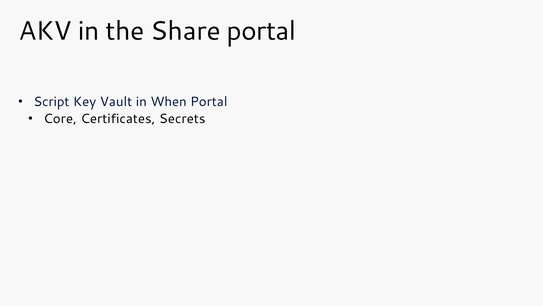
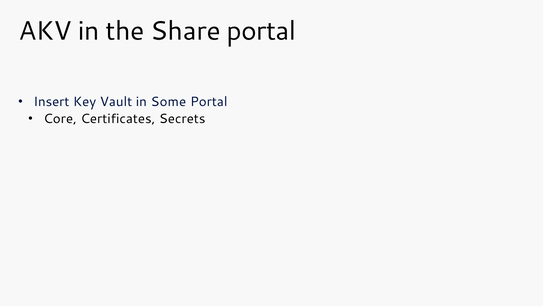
Script: Script -> Insert (51, 102)
When: When -> Some (168, 102)
